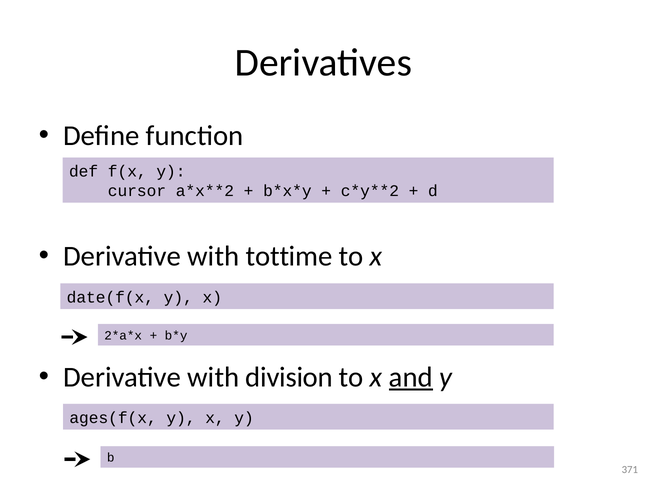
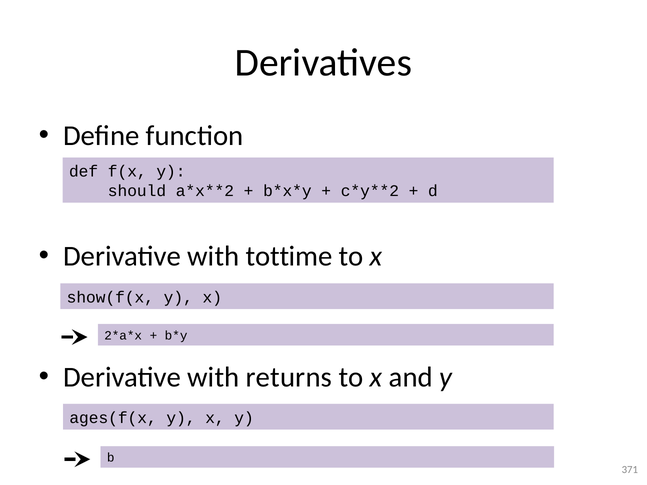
cursor: cursor -> should (137, 191)
date(f(x: date(f(x -> show(f(x (110, 298)
division: division -> returns (289, 377)
and underline: present -> none (411, 377)
